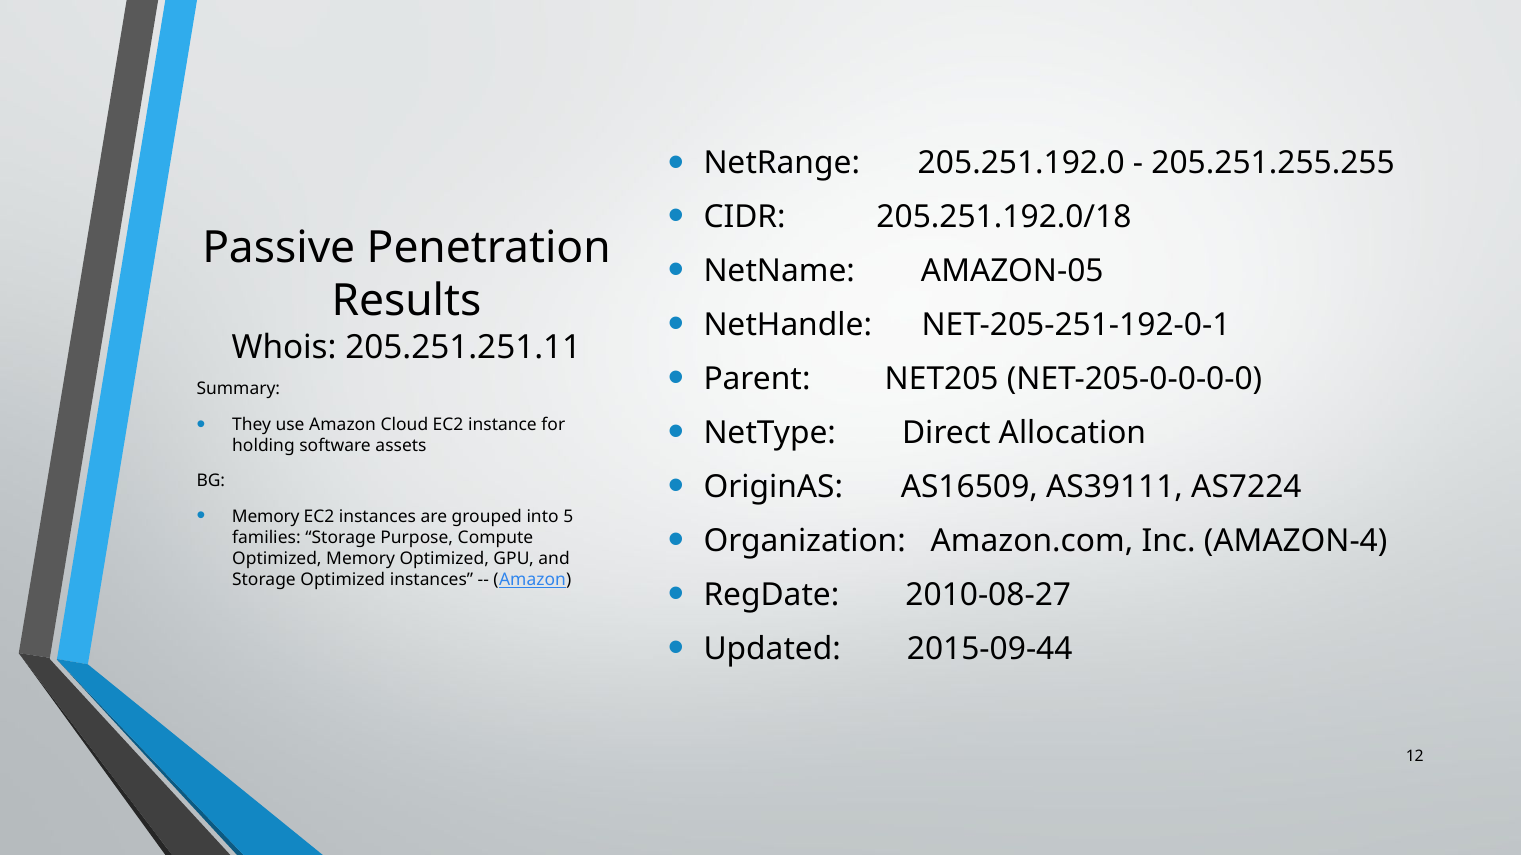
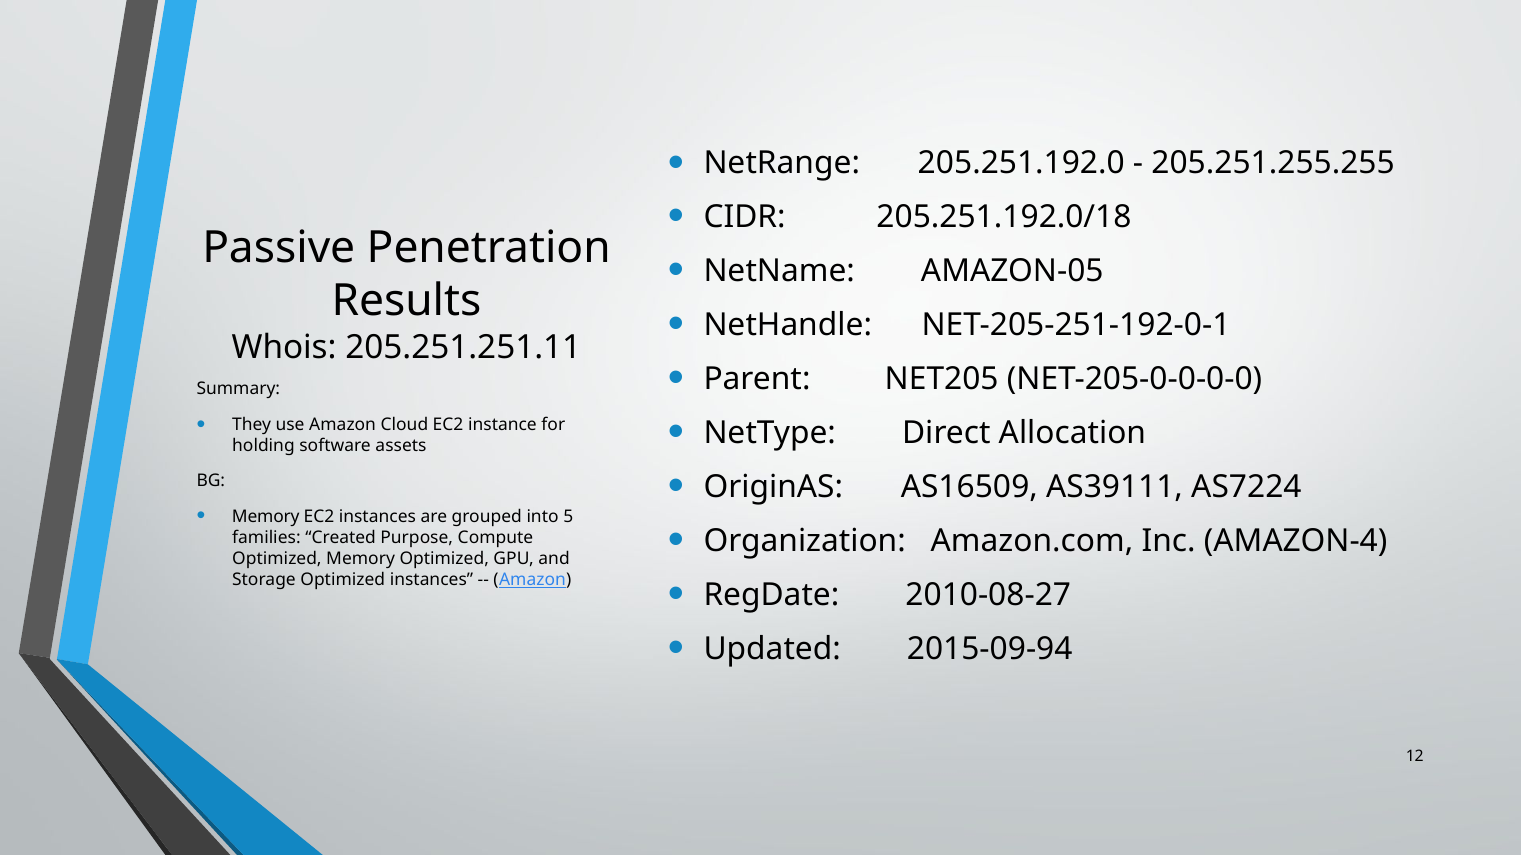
families Storage: Storage -> Created (341, 538)
2015-09-44: 2015-09-44 -> 2015-09-94 (990, 649)
